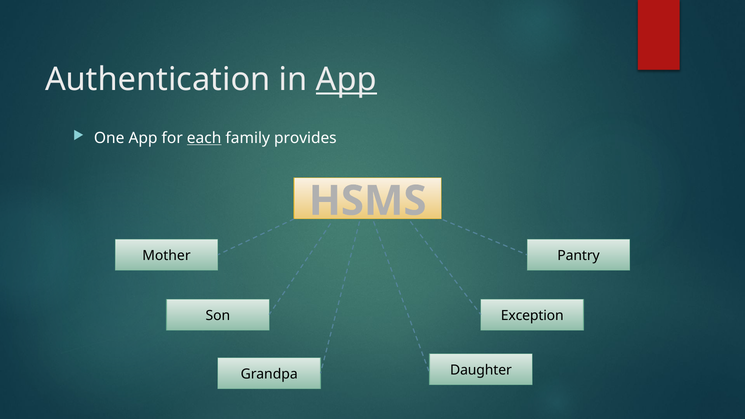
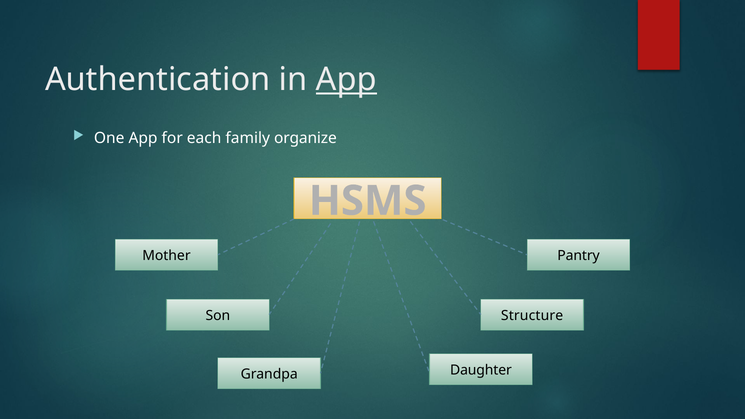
each underline: present -> none (204, 138)
provides: provides -> organize (305, 138)
Exception: Exception -> Structure (532, 316)
